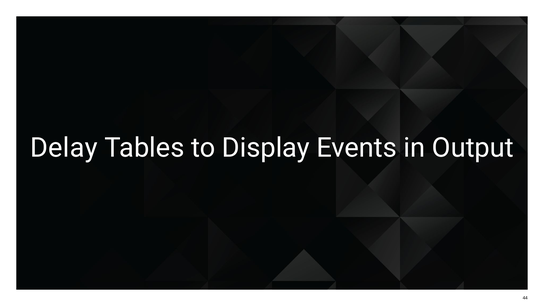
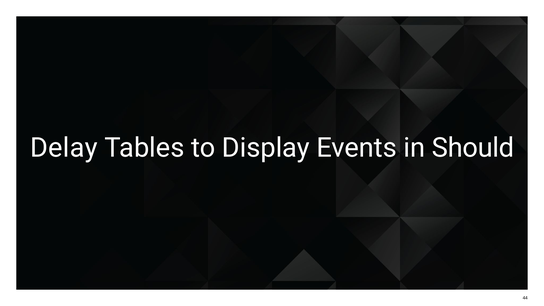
Output: Output -> Should (473, 148)
